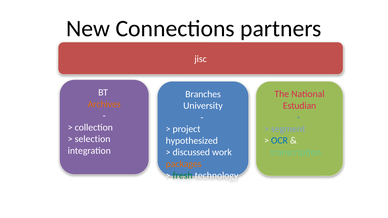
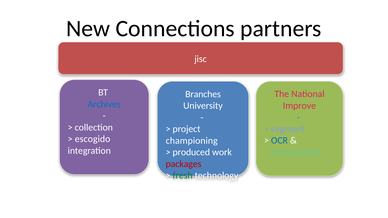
Archives colour: orange -> blue (104, 104)
Estudian: Estudian -> Improve (299, 106)
selection: selection -> escogido (93, 139)
hypothesized: hypothesized -> championing (192, 141)
discussed: discussed -> produced (191, 152)
packages colour: orange -> red (184, 164)
